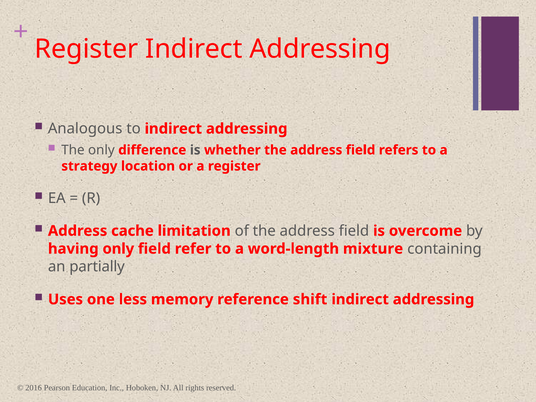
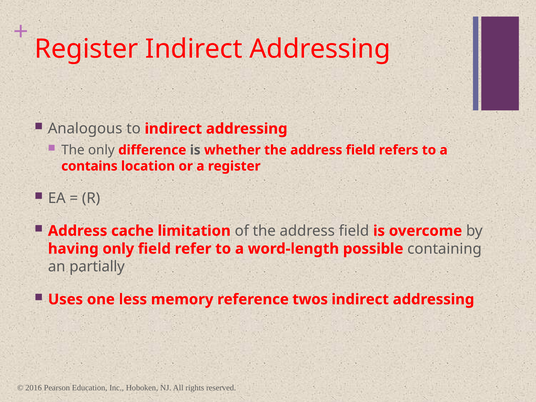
strategy: strategy -> contains (89, 166)
mixture: mixture -> possible (373, 249)
shift: shift -> twos (310, 299)
